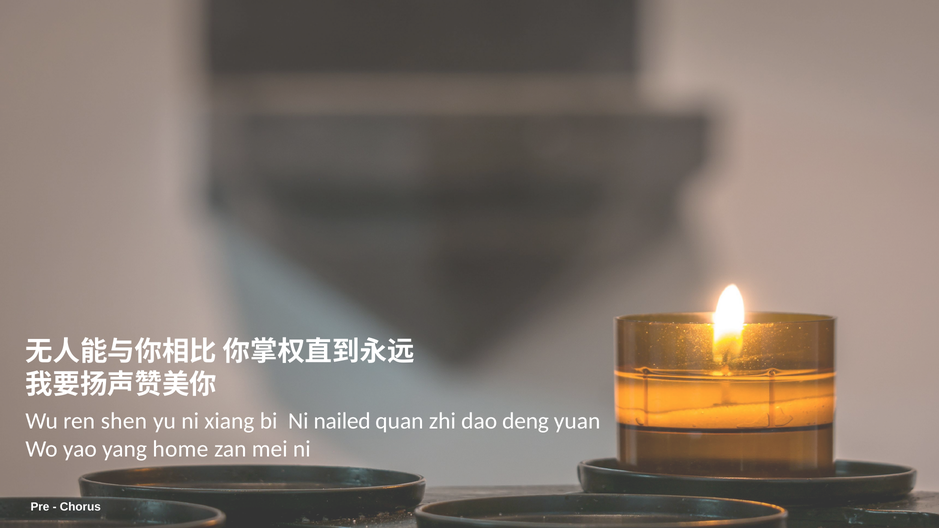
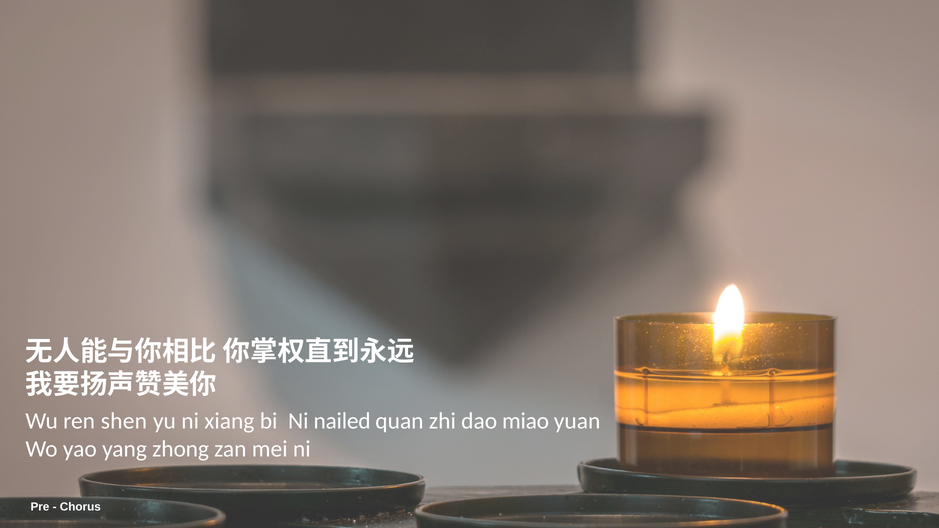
deng: deng -> miao (526, 421)
home: home -> zhong (181, 449)
